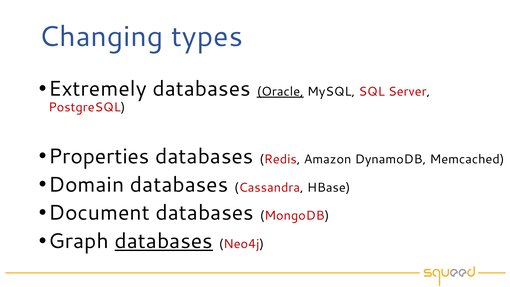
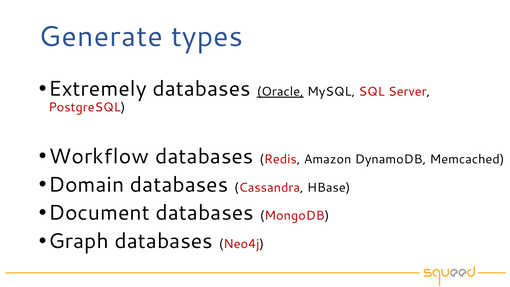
Changing: Changing -> Generate (101, 37)
Properties: Properties -> Workflow (99, 156)
databases underline: present -> none (164, 241)
